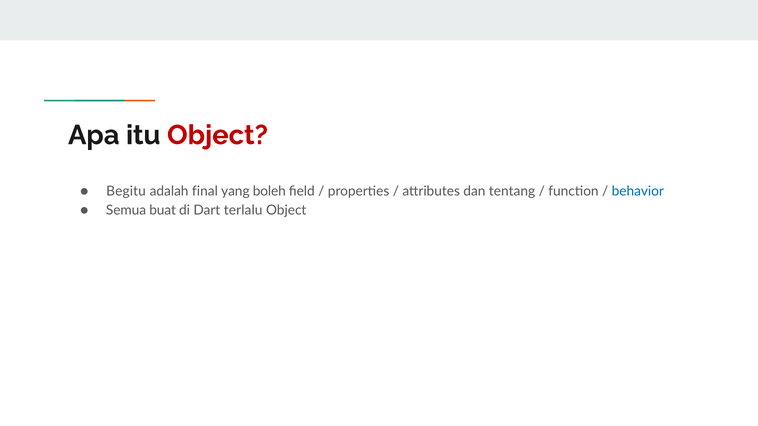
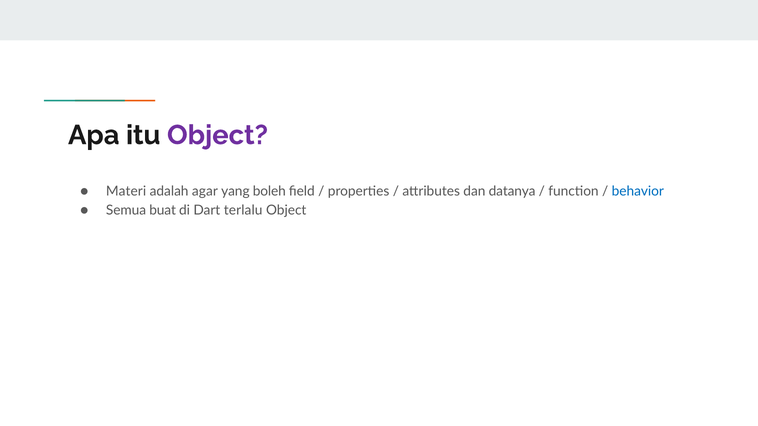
Object colour: red -> purple (217, 135)
Begitu: Begitu -> Materi (126, 192)
final: final -> agar (205, 192)
tentang: tentang -> datanya (512, 192)
